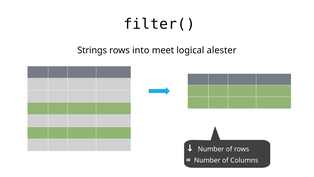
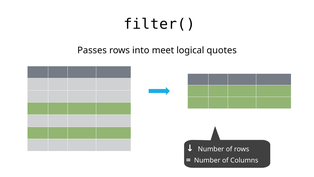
Strings: Strings -> Passes (92, 50)
alester: alester -> quotes (222, 50)
